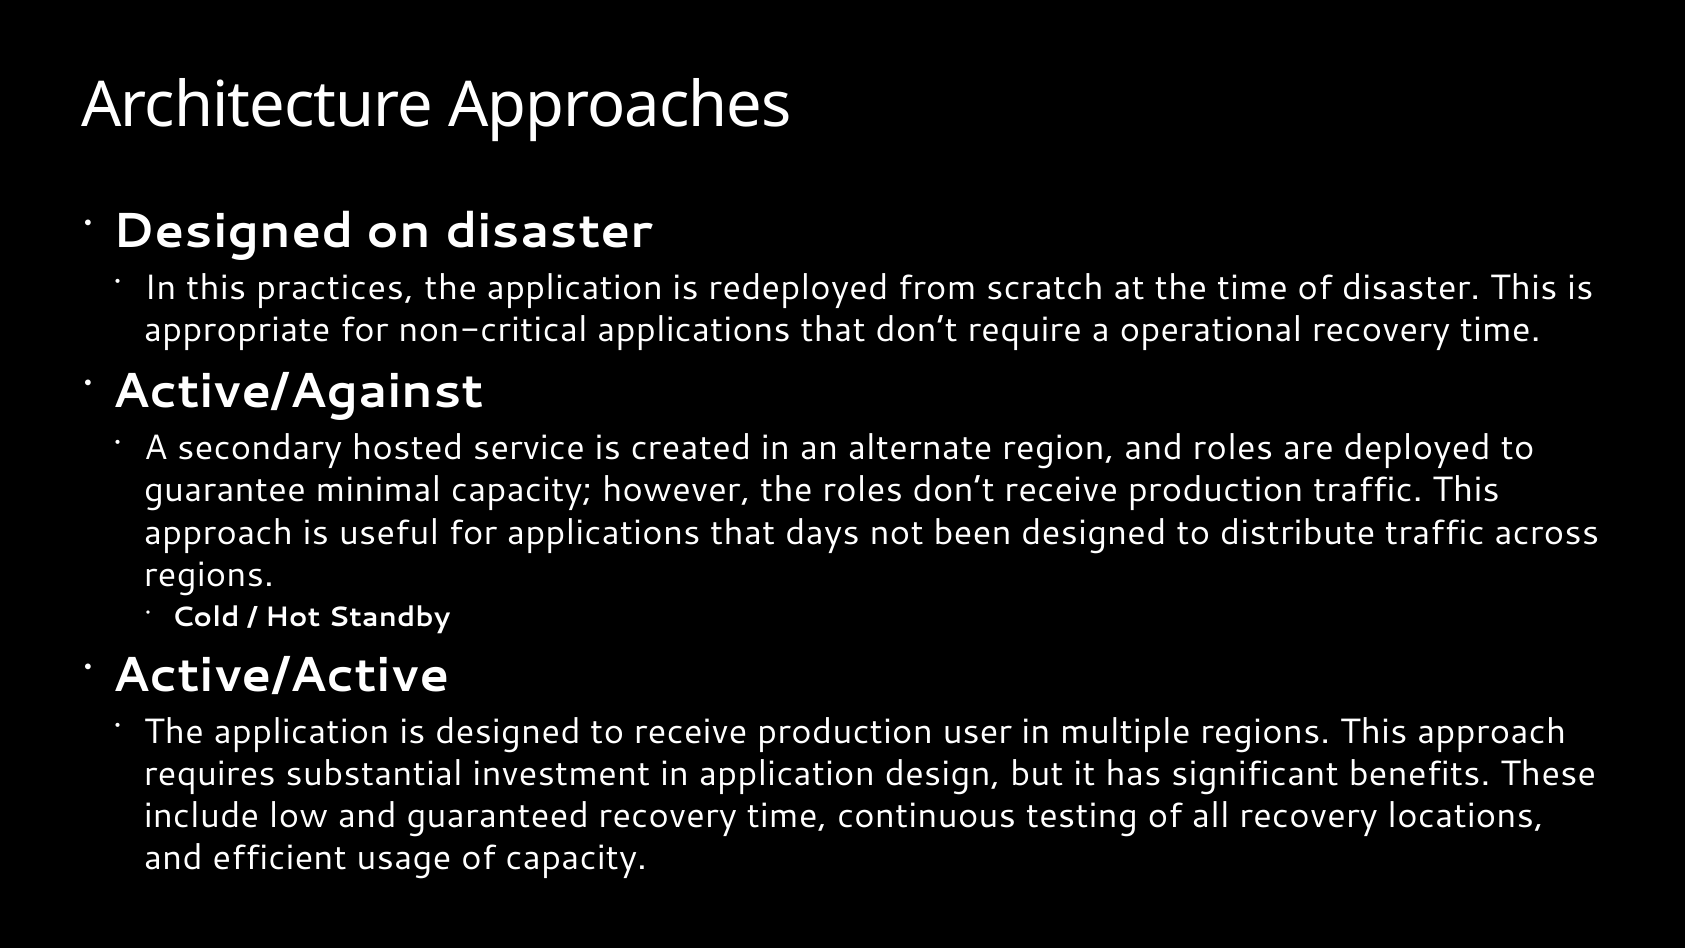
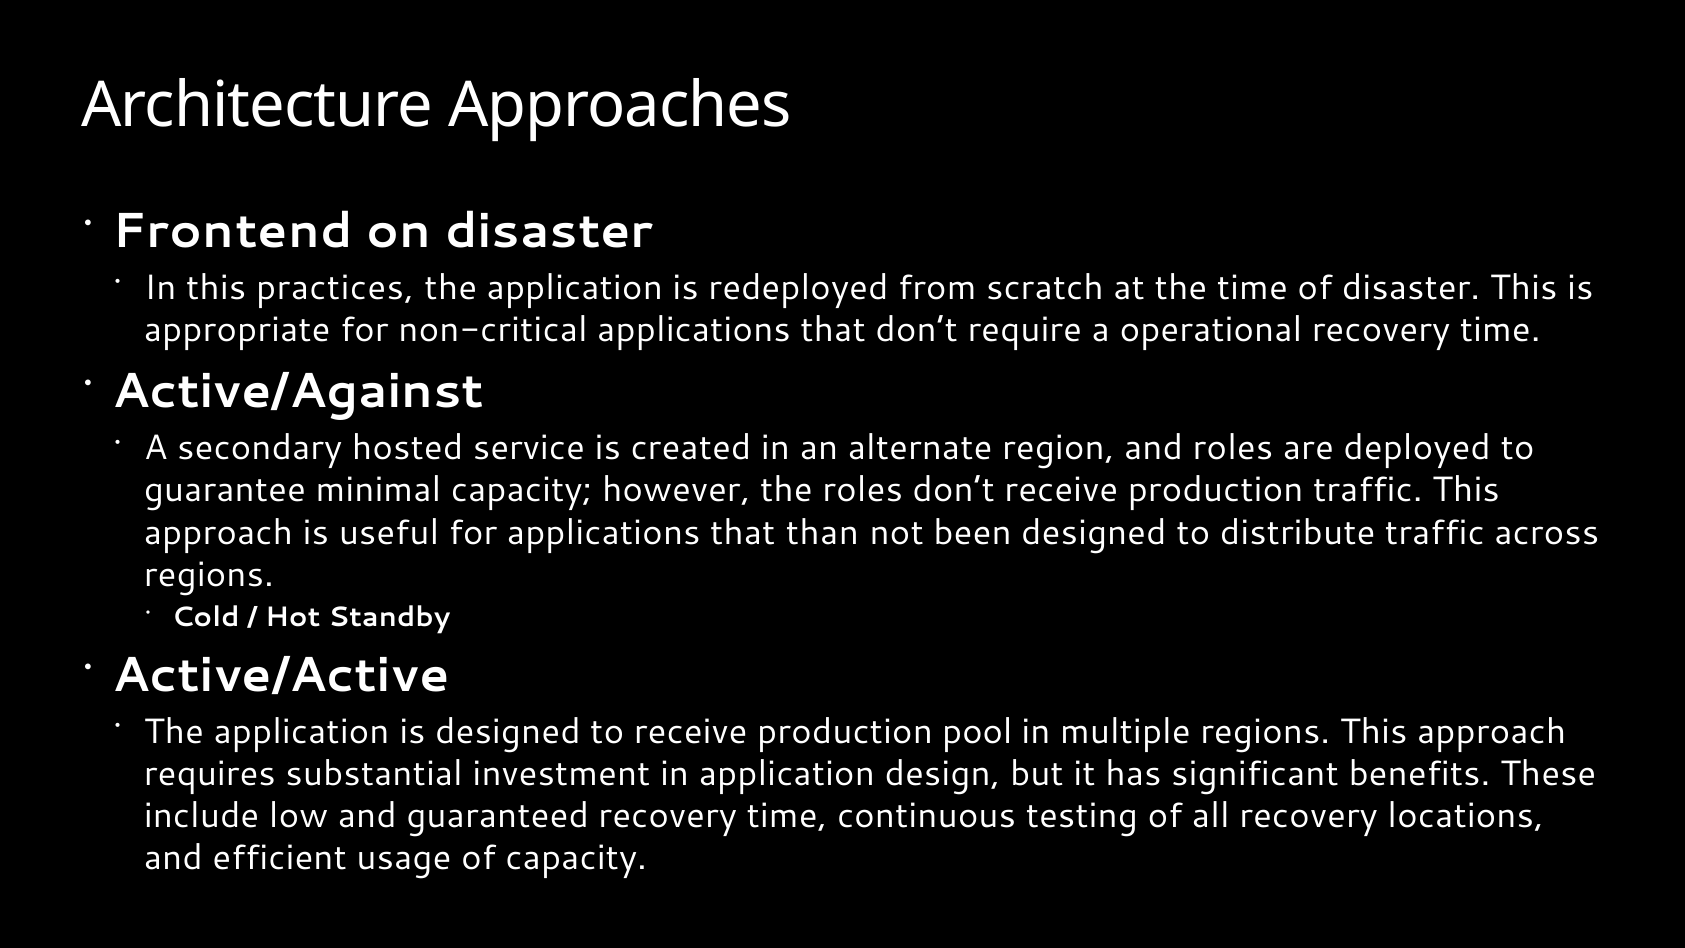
Designed: Designed -> Frontend (233, 231)
days: days -> than (822, 532)
user: user -> pool (977, 732)
